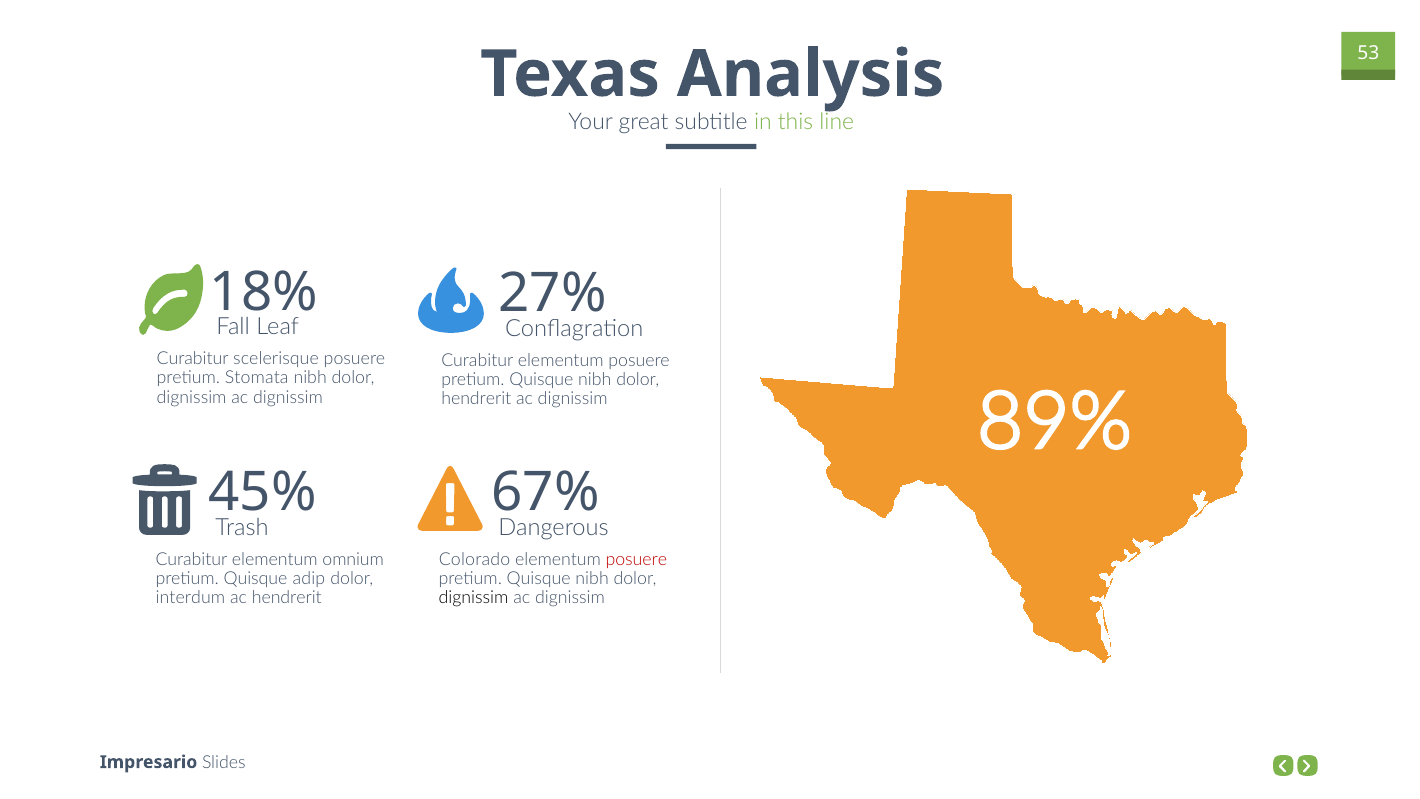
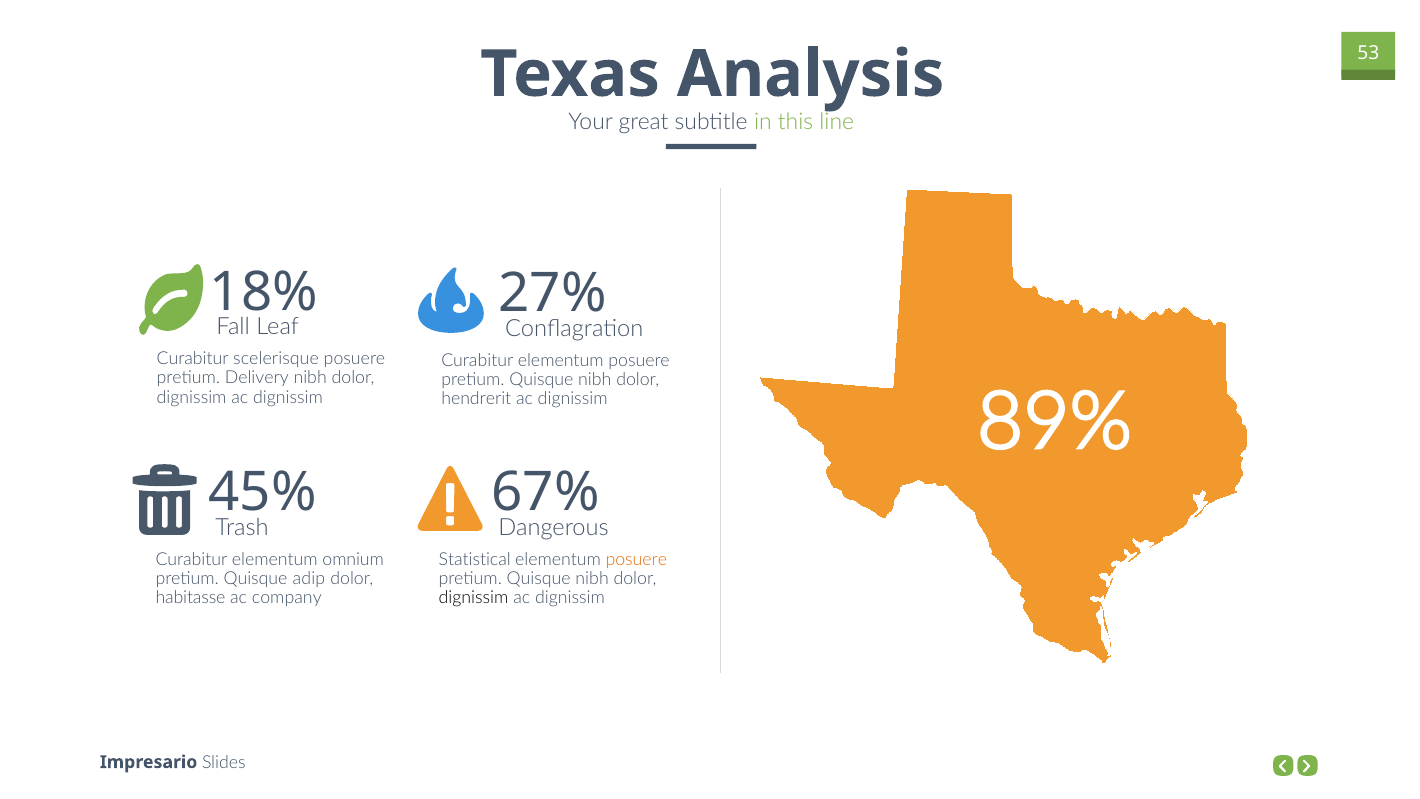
Stomata: Stomata -> Delivery (257, 378)
Colorado: Colorado -> Statistical (475, 560)
posuere colour: red -> orange (636, 560)
interdum: interdum -> habitasse (190, 598)
ac hendrerit: hendrerit -> company (287, 598)
